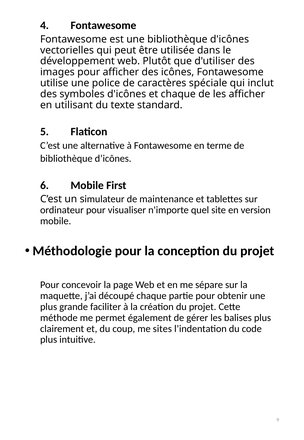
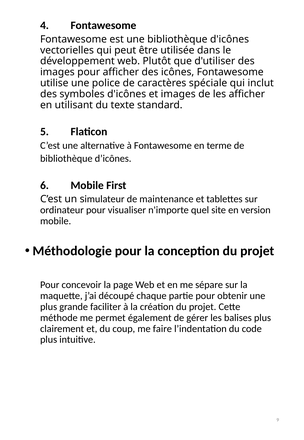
et chaque: chaque -> images (178, 94)
sites: sites -> faire (162, 328)
